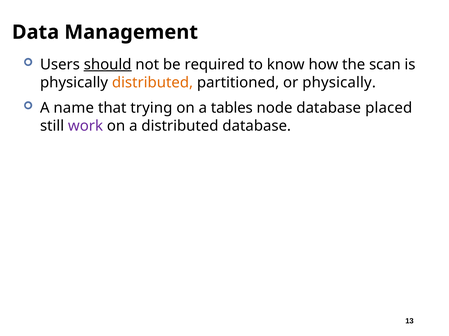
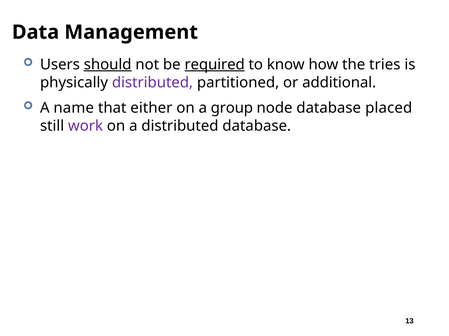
required underline: none -> present (215, 65)
scan: scan -> tries (385, 65)
distributed colour: orange -> purple (152, 83)
or physically: physically -> additional (339, 83)
trying: trying -> either (151, 108)
tables: tables -> group (232, 108)
